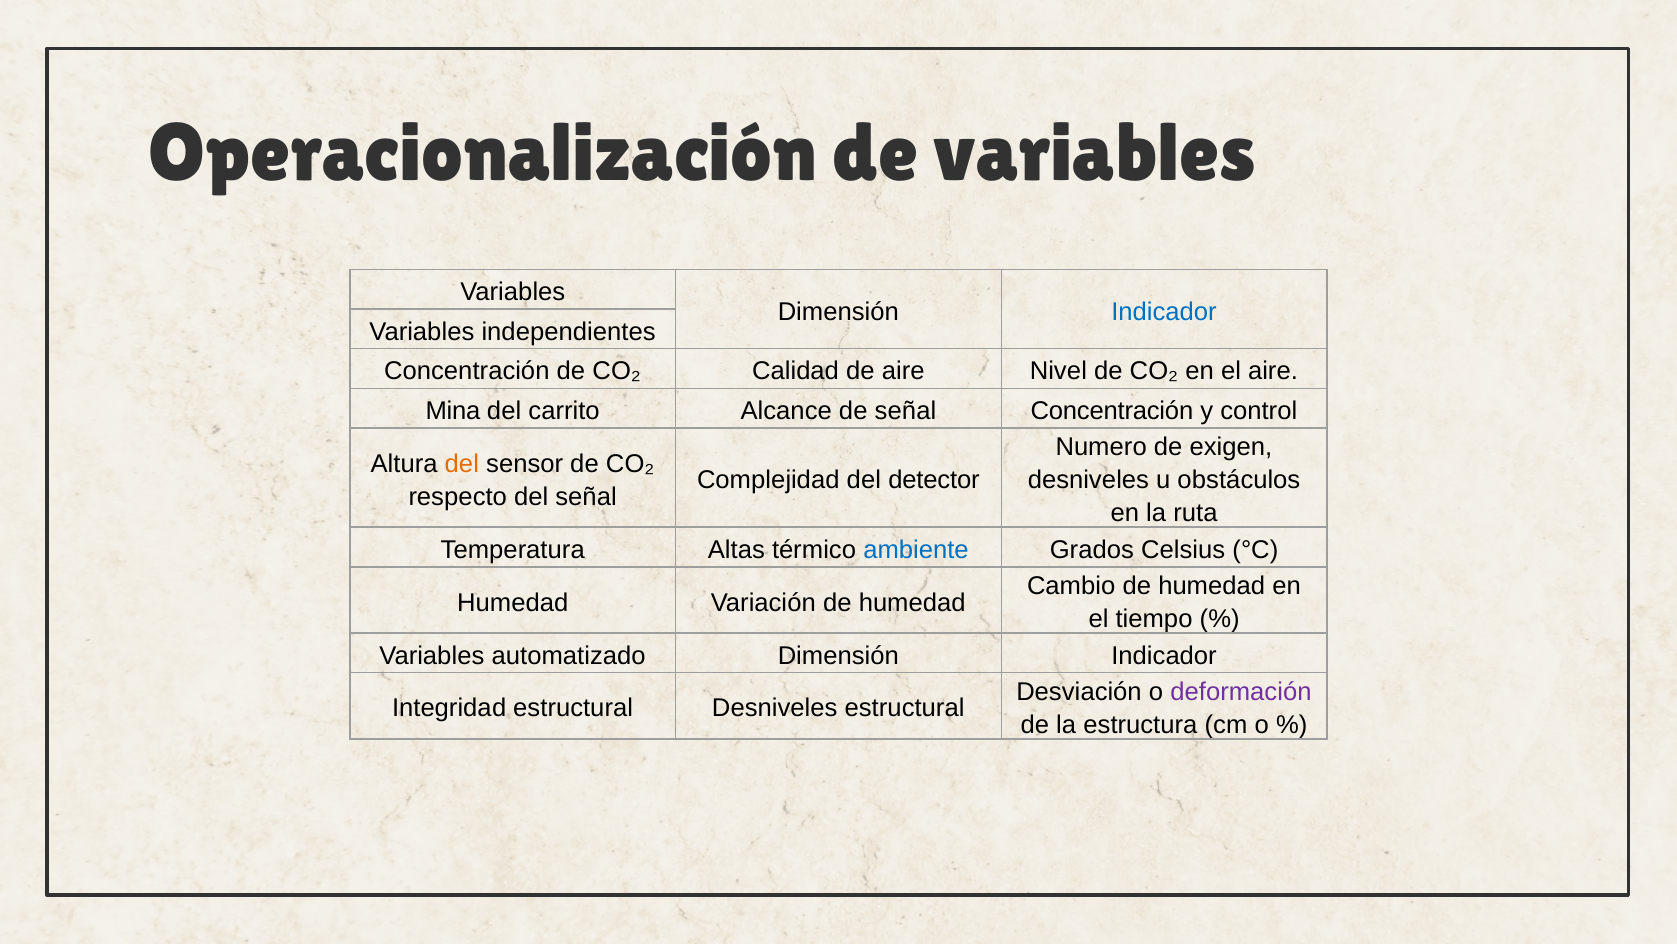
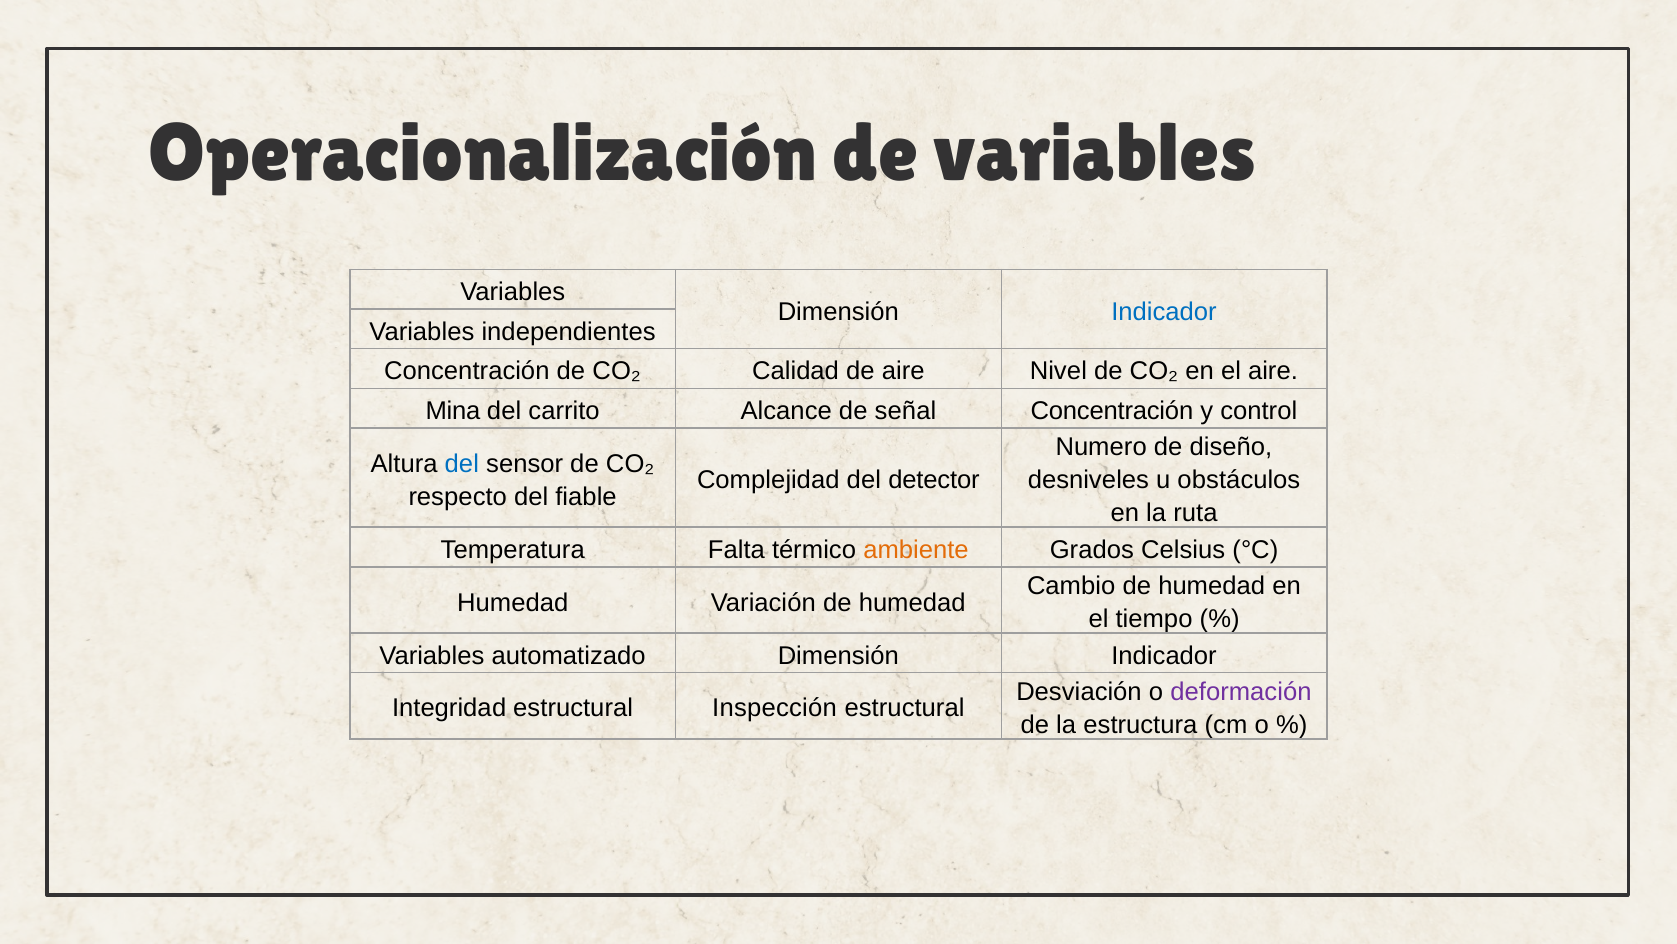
exigen: exigen -> diseño (1231, 447)
del colour: orange -> blue (462, 463)
del señal: señal -> fiable (586, 496)
Altas: Altas -> Falta (736, 549)
ambiente colour: blue -> orange (916, 549)
estructural Desniveles: Desniveles -> Inspección (775, 708)
